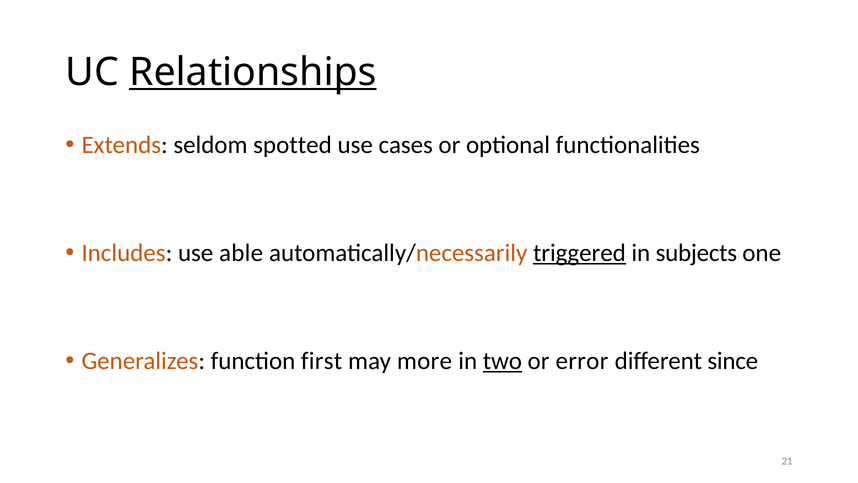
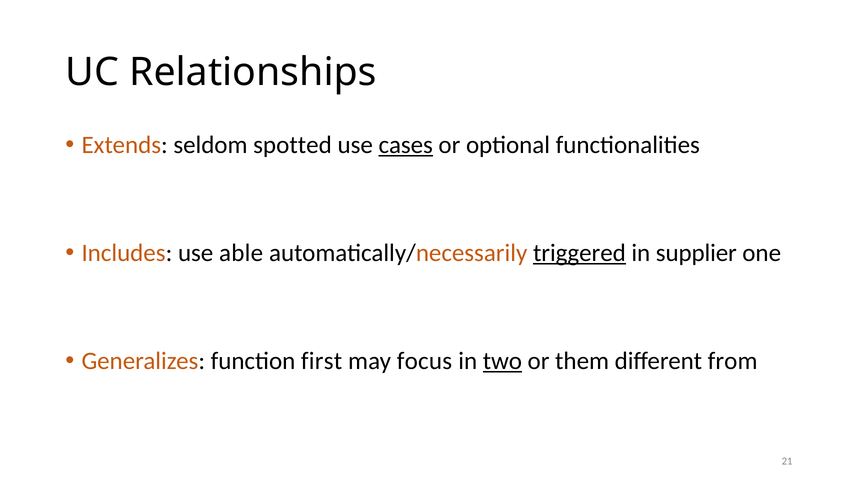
Relationships underline: present -> none (253, 72)
cases underline: none -> present (406, 145)
subjects: subjects -> supplier (696, 253)
more: more -> focus (424, 360)
error: error -> them (582, 360)
since: since -> from (733, 360)
